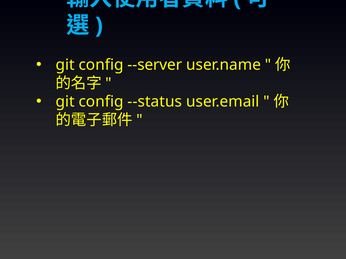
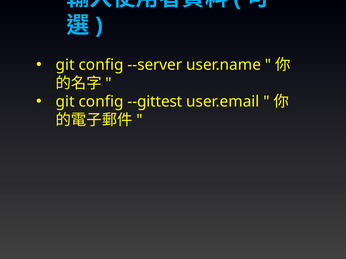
--status: --status -> --gittest (155, 102)
